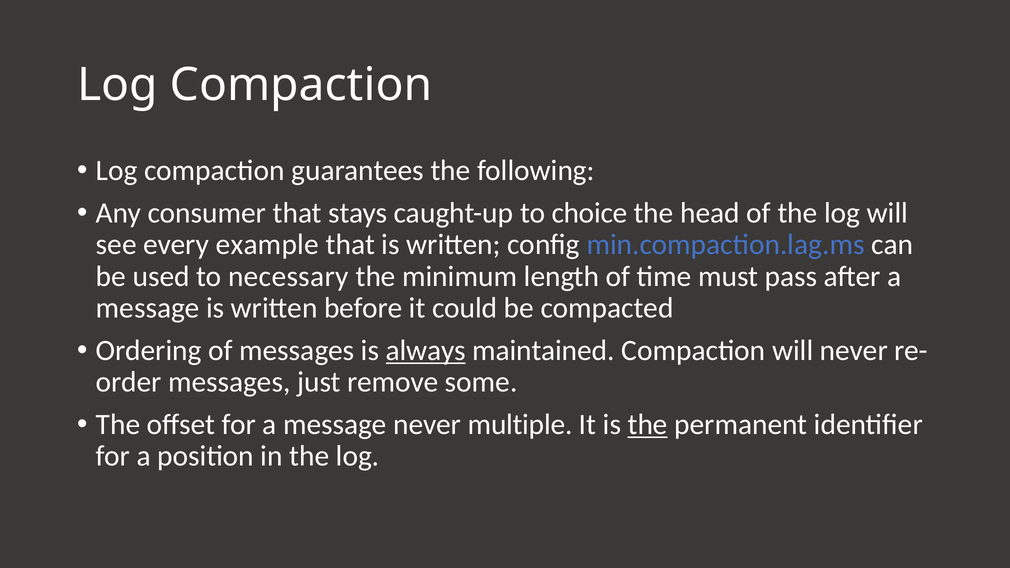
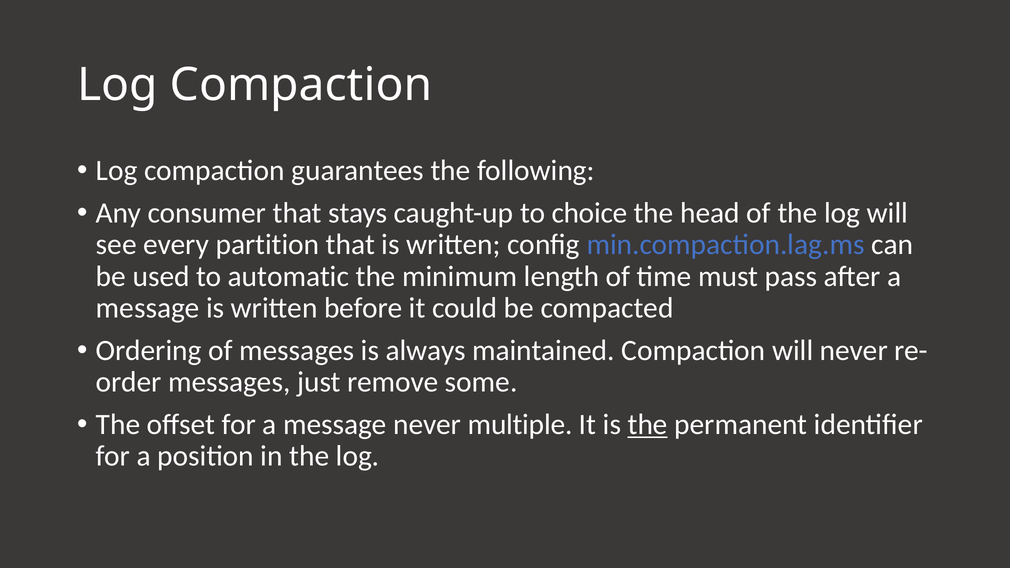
example: example -> partition (267, 245)
necessary: necessary -> automatic (289, 277)
always underline: present -> none (426, 351)
